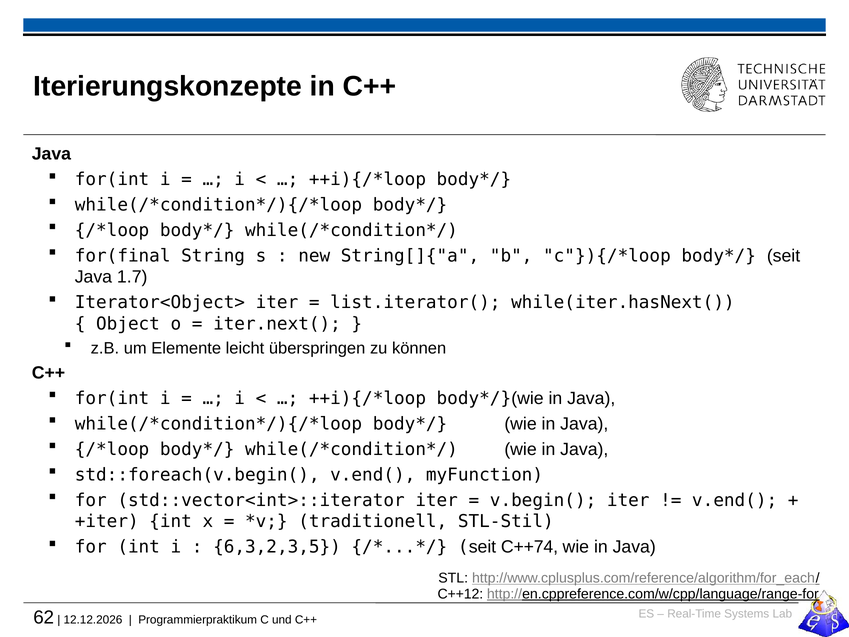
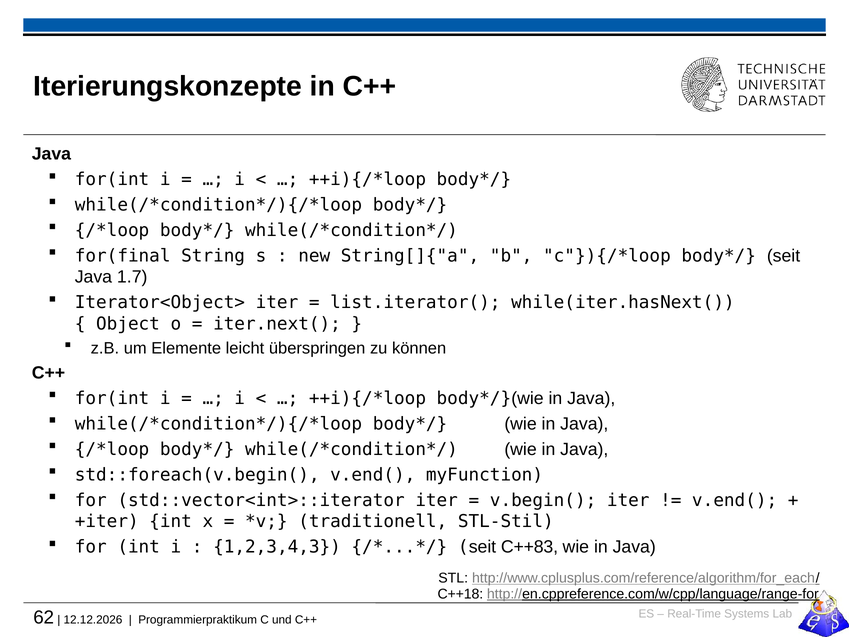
6,3,2,3,5: 6,3,2,3,5 -> 1,2,3,4,3 (277, 547)
C++74: C++74 -> C++83 (530, 547)
C++12: C++12 -> C++18 (460, 594)
